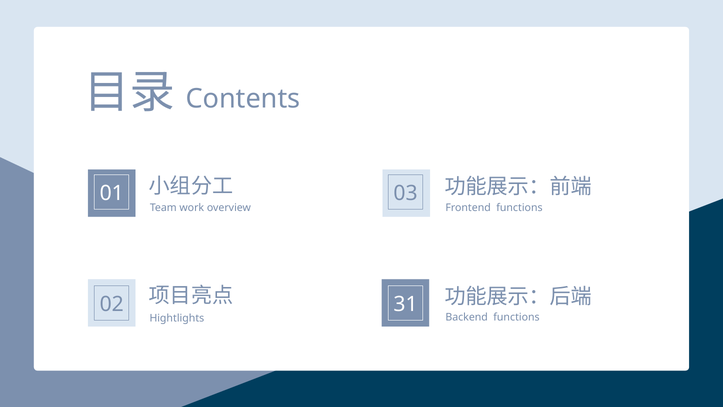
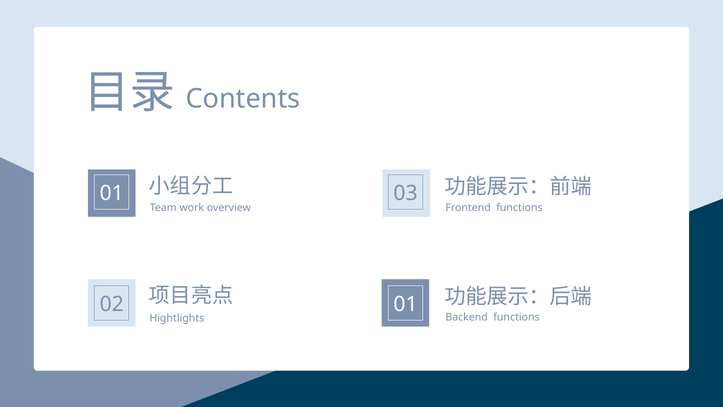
02 31: 31 -> 01 (406, 304)
